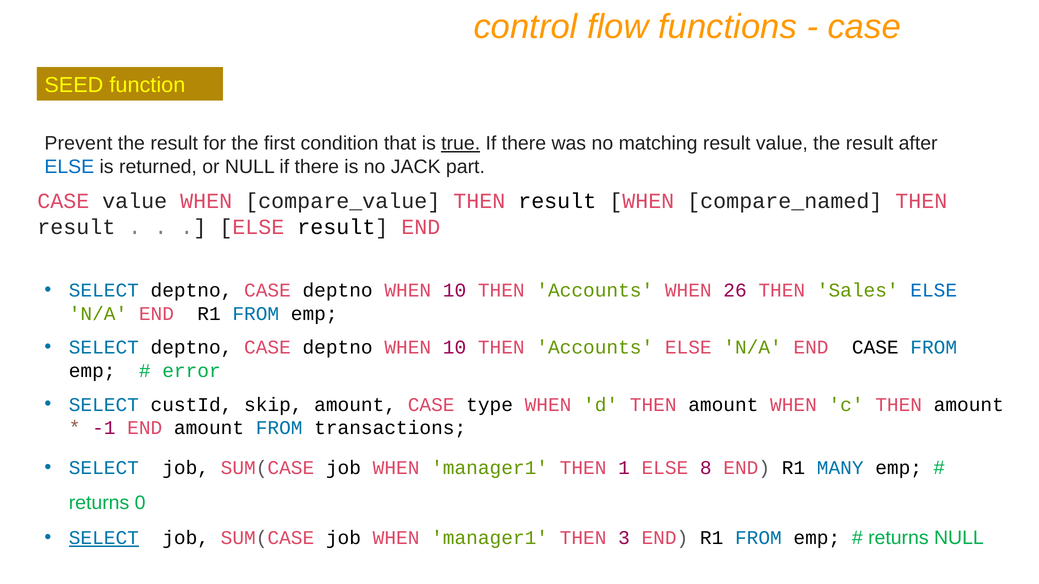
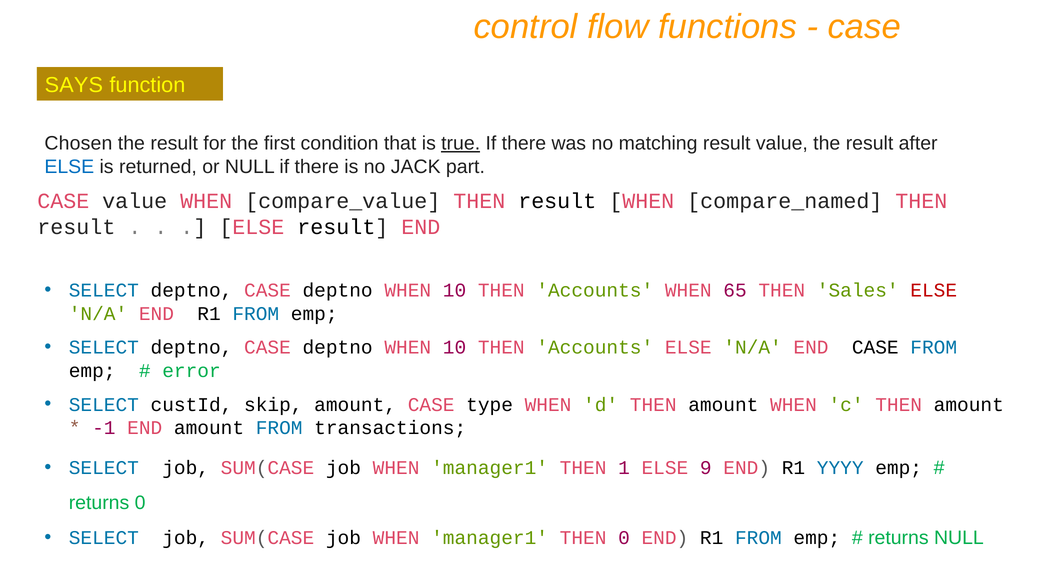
SEED: SEED -> SAYS (74, 85)
Prevent: Prevent -> Chosen (78, 144)
26: 26 -> 65 (735, 291)
ELSE colour: blue -> red (934, 291)
8: 8 -> 9 (706, 468)
MANY: MANY -> YYYY (840, 468)
SELECT underline: present -> none (104, 538)
THEN 3: 3 -> 0 (624, 538)
